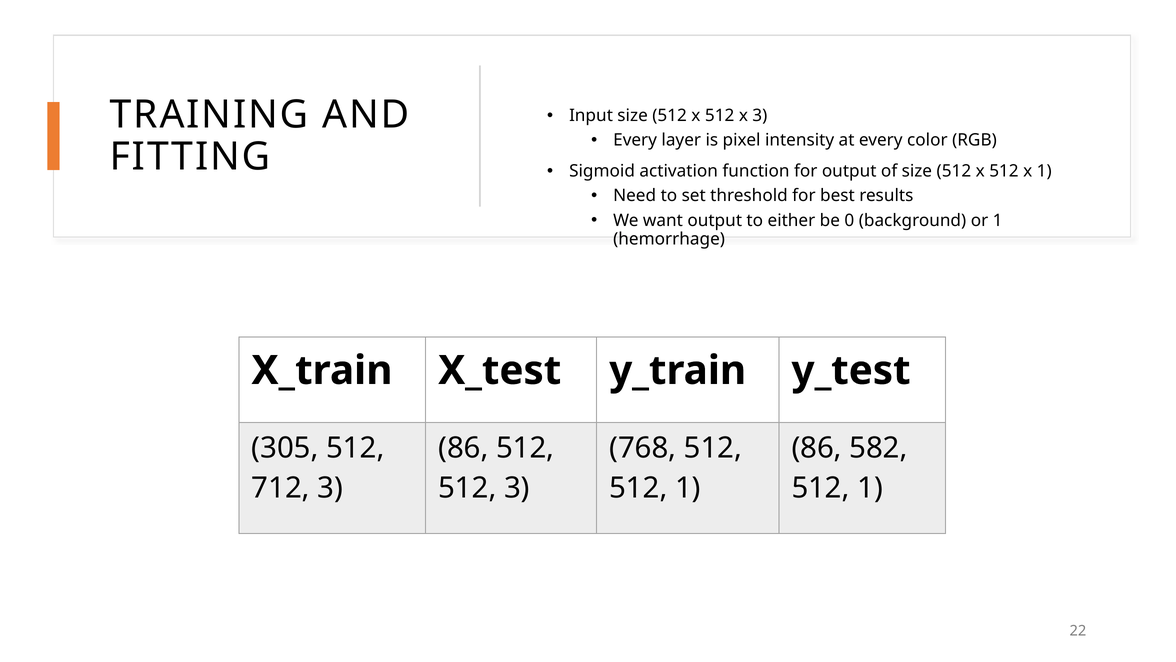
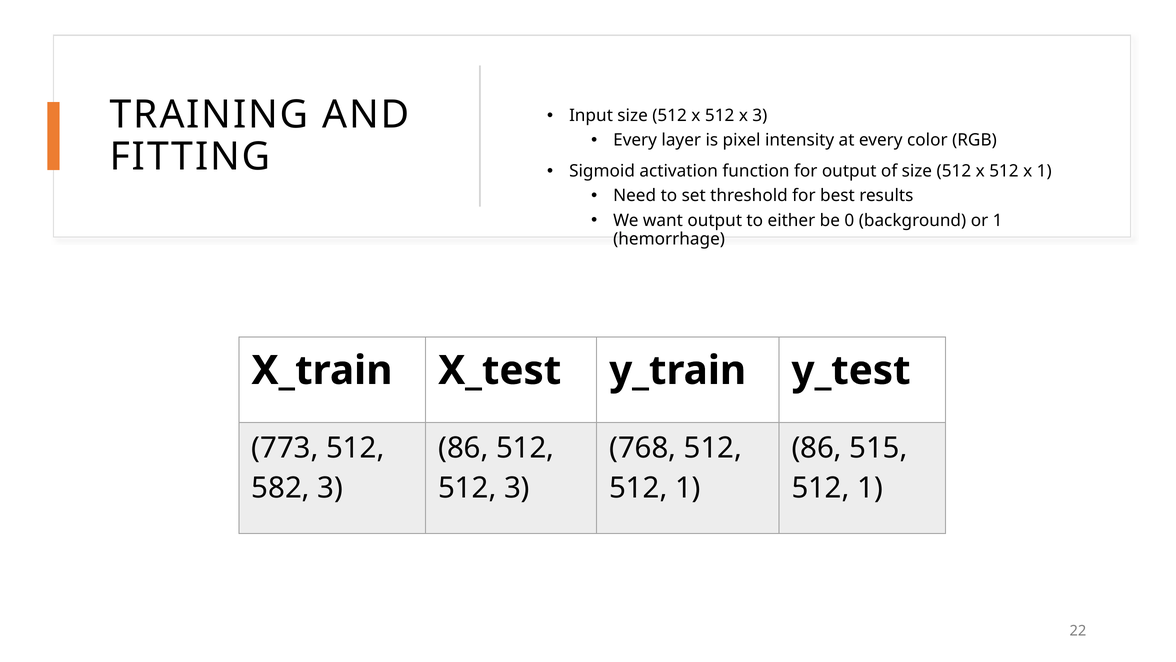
305: 305 -> 773 (285, 448)
582: 582 -> 515 (879, 448)
712: 712 -> 582 (281, 488)
